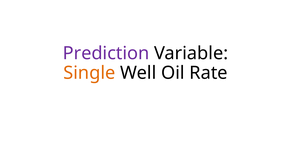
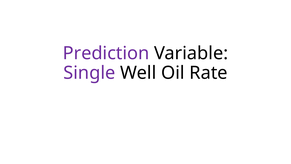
Single colour: orange -> purple (89, 73)
